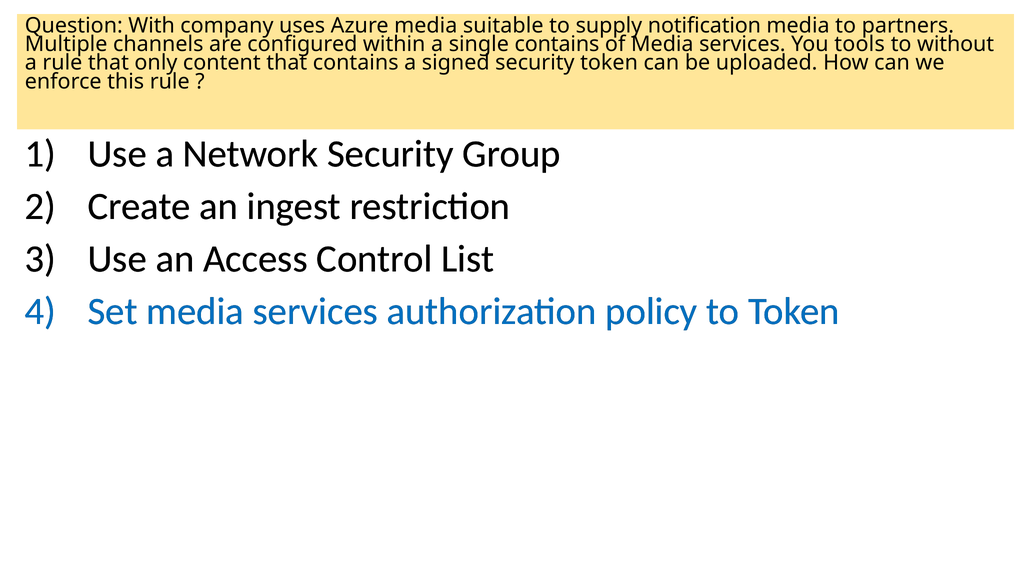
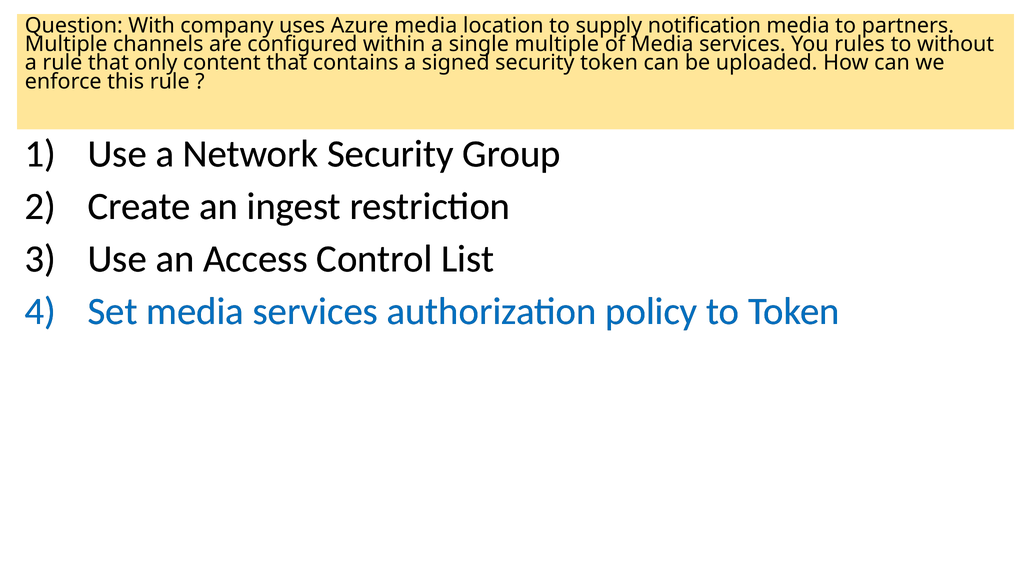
suitable: suitable -> location (503, 26)
single contains: contains -> multiple (557, 44)
tools: tools -> rules (860, 44)
